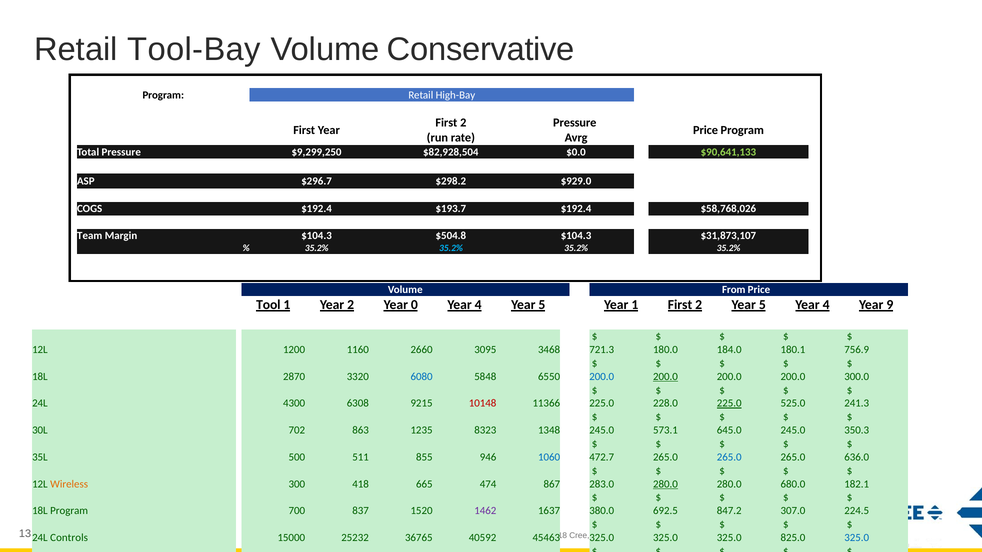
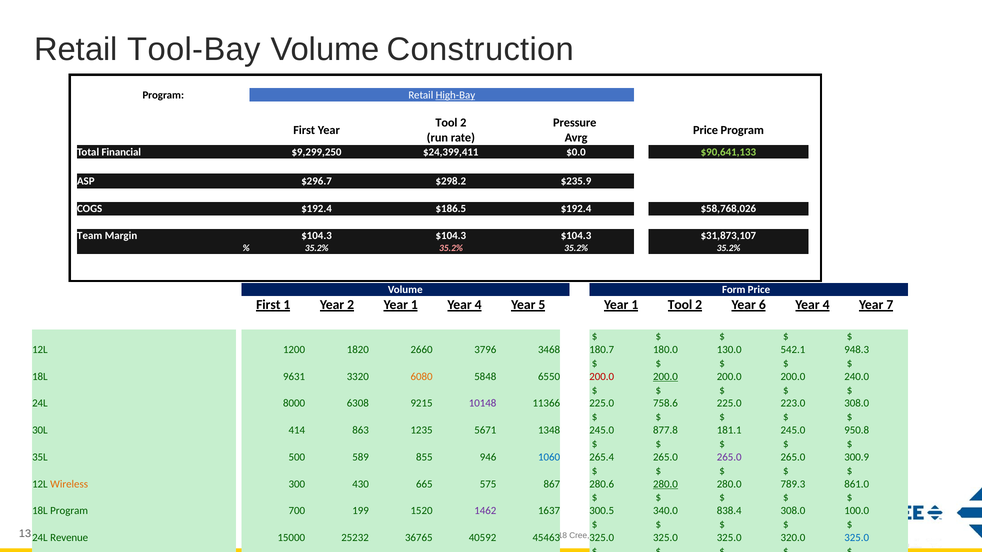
Conservative: Conservative -> Construction (480, 49)
High-Bay underline: none -> present (455, 95)
First: First -> Tool (446, 123)
Total Pressure: Pressure -> Financial (121, 152)
$82,928,504: $82,928,504 -> $24,399,411 (451, 152)
$929.0: $929.0 -> $235.9 (576, 181)
$193.7: $193.7 -> $186.5 (451, 209)
Margin $104.3 $504.8: $504.8 -> $104.3 (451, 236)
35.2% colour: light blue -> pink (451, 248)
From: From -> Form (734, 290)
Tool: Tool -> First (268, 305)
2 Year 0: 0 -> 1 (414, 305)
1 First: First -> Tool (680, 305)
2 Year 5: 5 -> 6 (762, 305)
9: 9 -> 7 (890, 305)
1160: 1160 -> 1820 (358, 350)
3095: 3095 -> 3796 (485, 350)
721.3: 721.3 -> 180.7 (602, 350)
184.0: 184.0 -> 130.0 (729, 350)
180.1: 180.1 -> 542.1 (793, 350)
756.9: 756.9 -> 948.3 (857, 350)
2870: 2870 -> 9631 (294, 377)
6080 colour: blue -> orange (422, 377)
200.0 colour: blue -> red (602, 377)
300.0: 300.0 -> 240.0 (857, 377)
4300: 4300 -> 8000 (294, 404)
10148 colour: red -> purple (483, 404)
228.0: 228.0 -> 758.6 (665, 404)
225.0 underline: present -> none (729, 404)
525.0: 525.0 -> 223.0 (793, 404)
241.3: 241.3 -> 308.0 (857, 404)
702: 702 -> 414 (297, 431)
8323: 8323 -> 5671 (485, 431)
573.1: 573.1 -> 877.8 (665, 431)
645.0: 645.0 -> 181.1 (729, 431)
350.3: 350.3 -> 950.8 (857, 431)
511: 511 -> 589 (361, 457)
472.7: 472.7 -> 265.4 (602, 457)
265.0 colour: blue -> purple (729, 457)
636.0: 636.0 -> 300.9 (857, 457)
418: 418 -> 430 (361, 484)
474: 474 -> 575 (488, 484)
283.0: 283.0 -> 280.6 (602, 484)
680.0: 680.0 -> 789.3 (793, 484)
182.1: 182.1 -> 861.0 (857, 484)
837: 837 -> 199 (361, 511)
380.0: 380.0 -> 300.5 (602, 511)
692.5: 692.5 -> 340.0 (665, 511)
847.2: 847.2 -> 838.4 (729, 511)
307.0: 307.0 -> 308.0 (793, 511)
224.5: 224.5 -> 100.0 (857, 511)
Controls: Controls -> Revenue (69, 538)
825.0: 825.0 -> 320.0 (793, 538)
